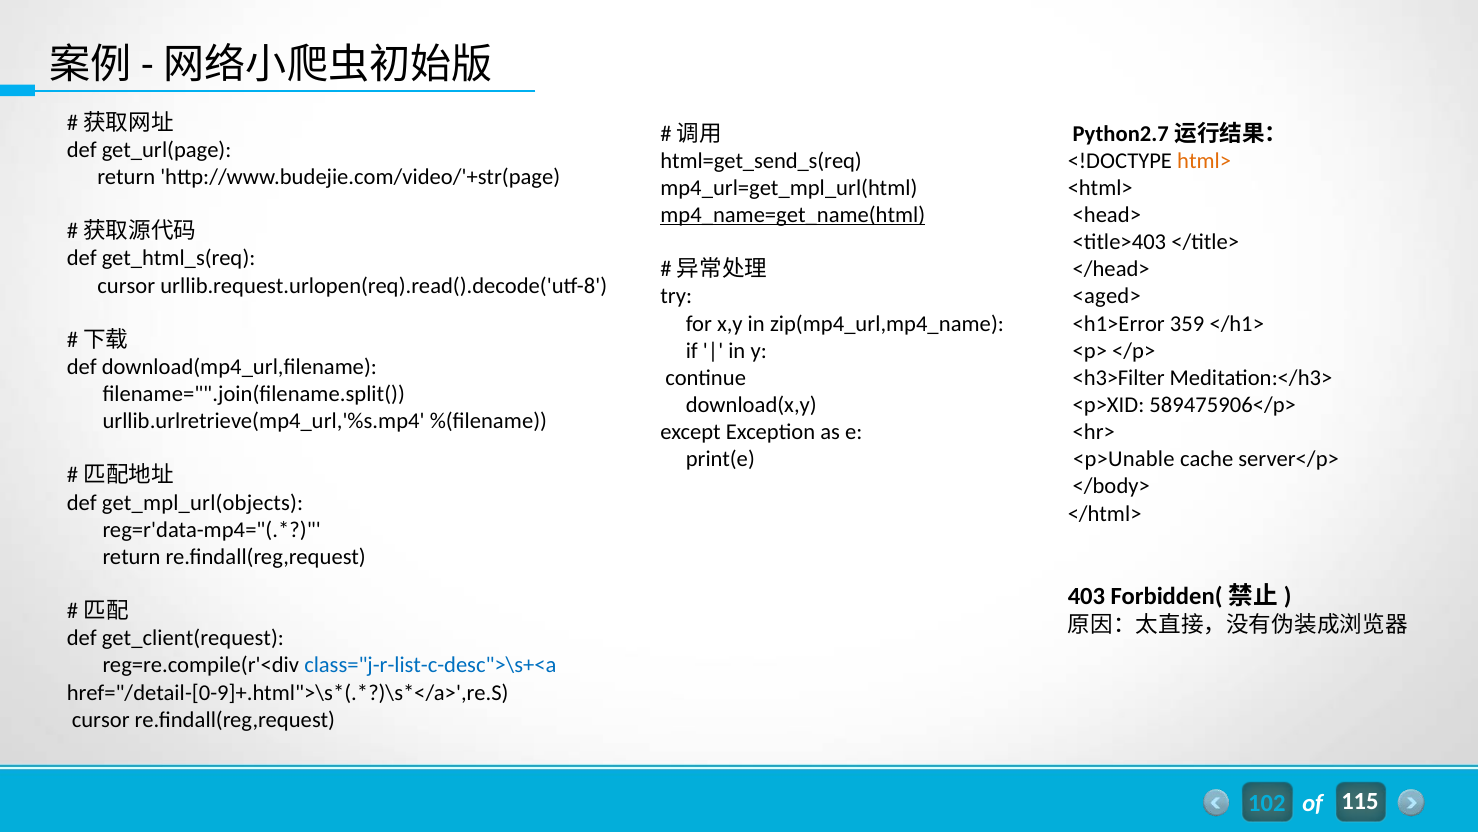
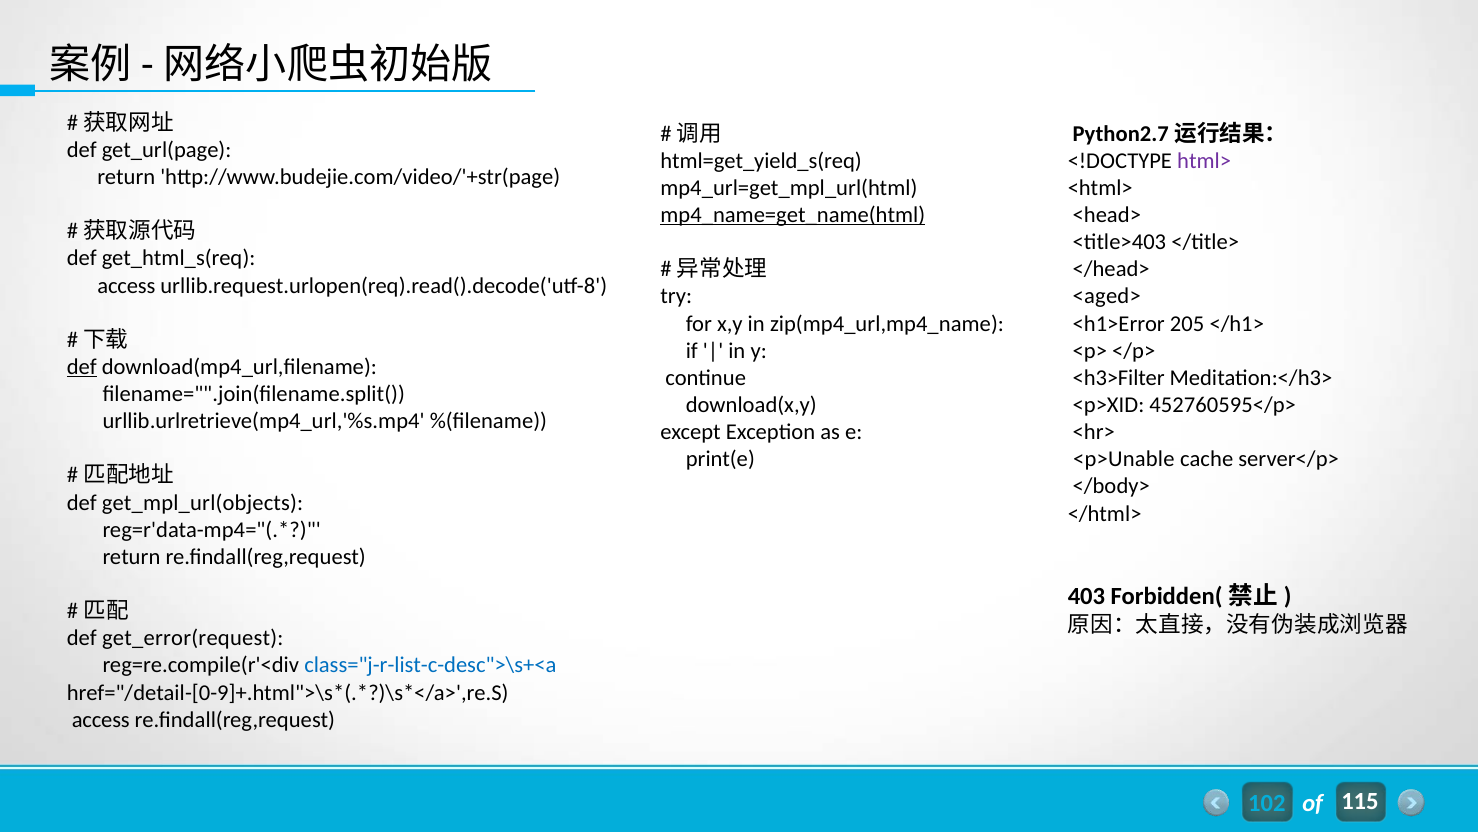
html=get_send_s(req: html=get_send_s(req -> html=get_yield_s(req (761, 161)
html> colour: orange -> purple (1204, 161)
cursor: cursor -> access (126, 285)
359: 359 -> 205 (1187, 323)
def underline: none -> present (82, 367)
589475906</p>: 589475906</p> -> 452760595</p> (1223, 405)
get_client(request: get_client(request -> get_error(request (193, 638)
cursor: cursor -> access (101, 719)
